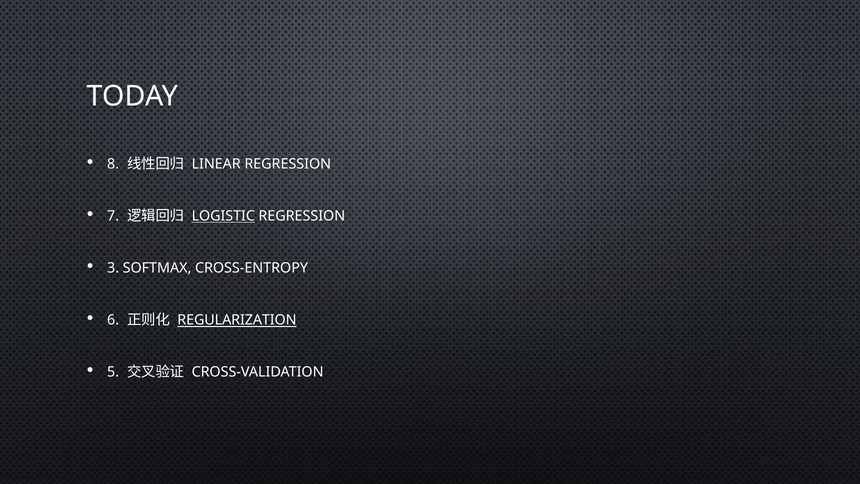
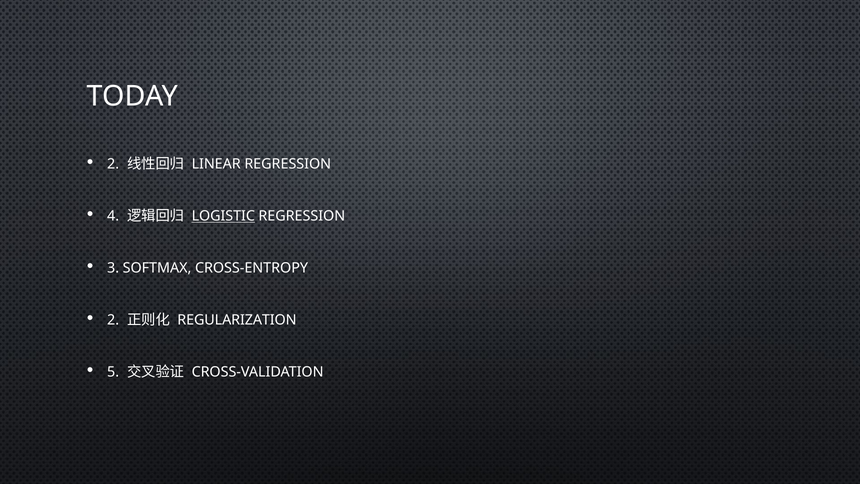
8: 8 -> 2 (113, 164)
7: 7 -> 4 (113, 216)
6: 6 -> 2 (113, 320)
REGULARIZATION underline: present -> none (237, 320)
